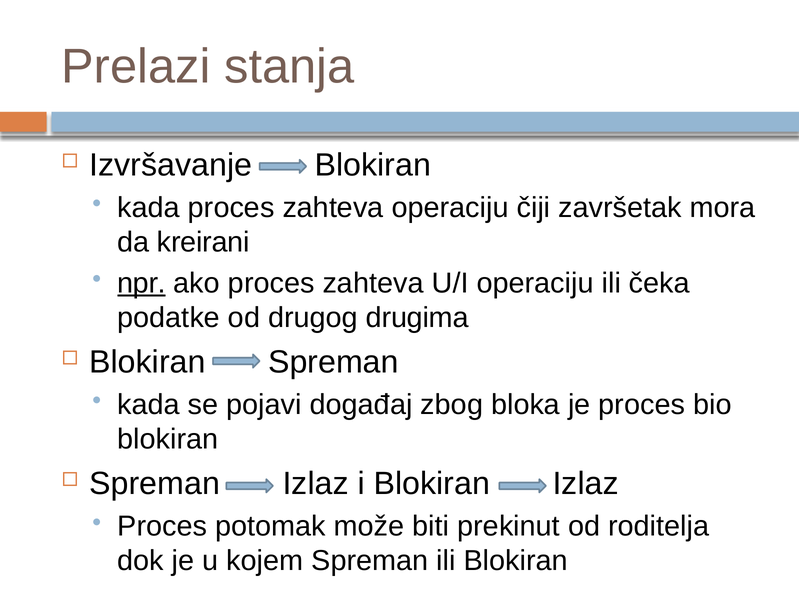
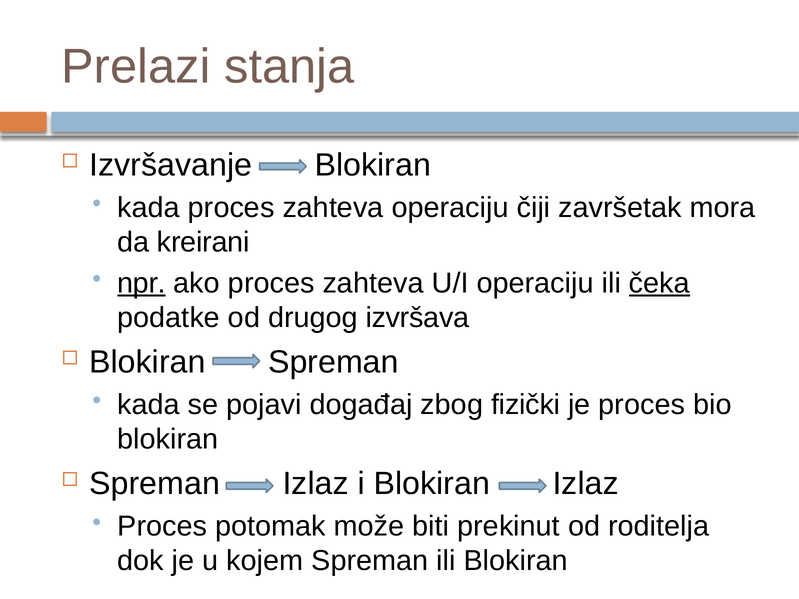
čeka underline: none -> present (659, 283)
drugima: drugima -> izvršava (417, 318)
bloka: bloka -> fizički (526, 405)
